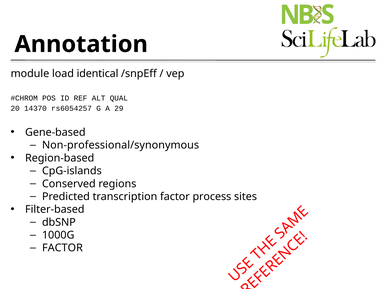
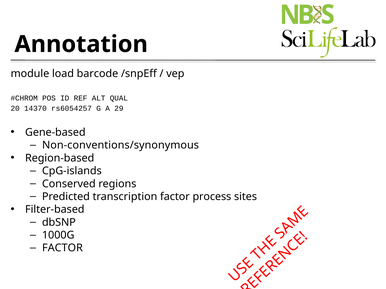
identical: identical -> barcode (97, 74)
Non-professional/synonymous: Non-professional/synonymous -> Non-conventions/synonymous (121, 145)
